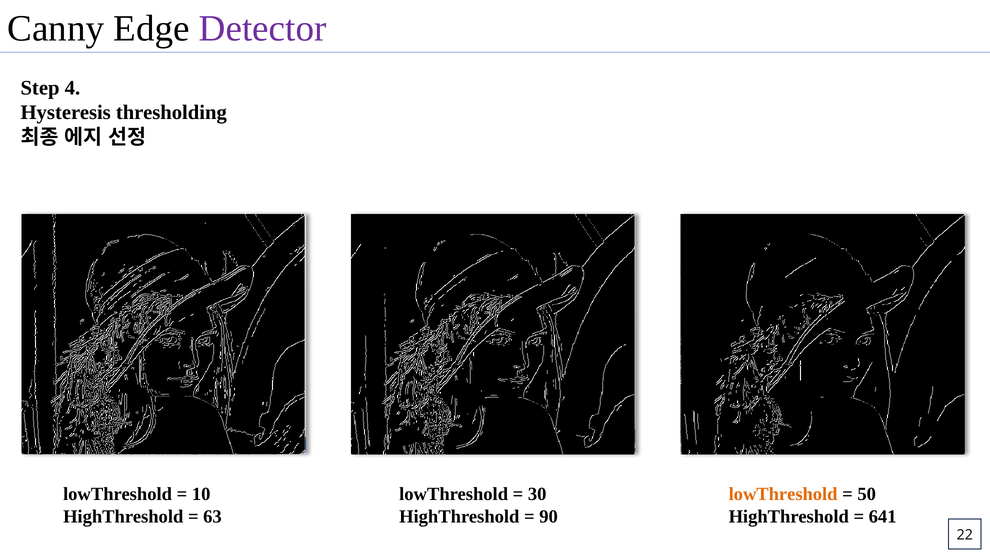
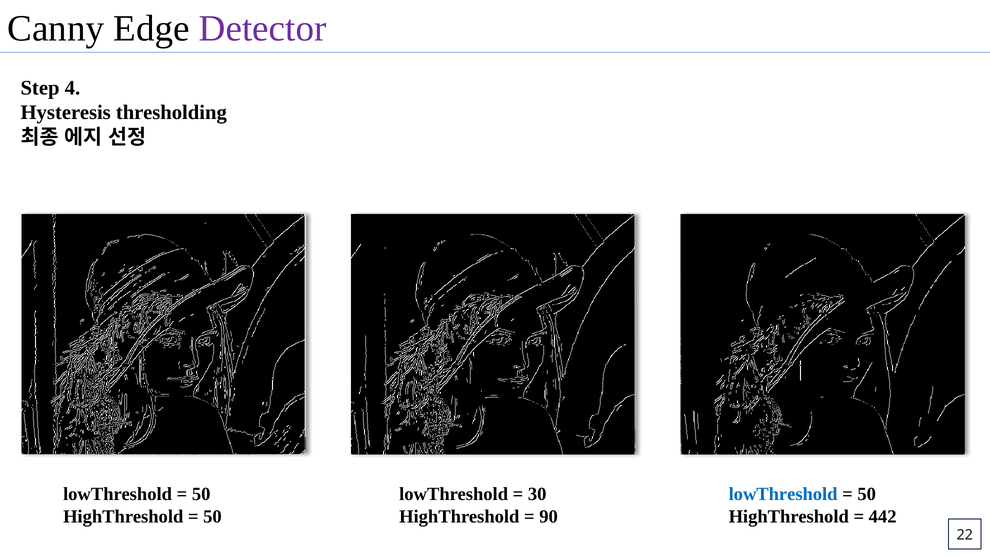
10: 10 -> 50 (201, 494)
lowThreshold colour: orange -> blue (783, 494)
63: 63 -> 50 (212, 516)
641: 641 -> 442 (883, 516)
